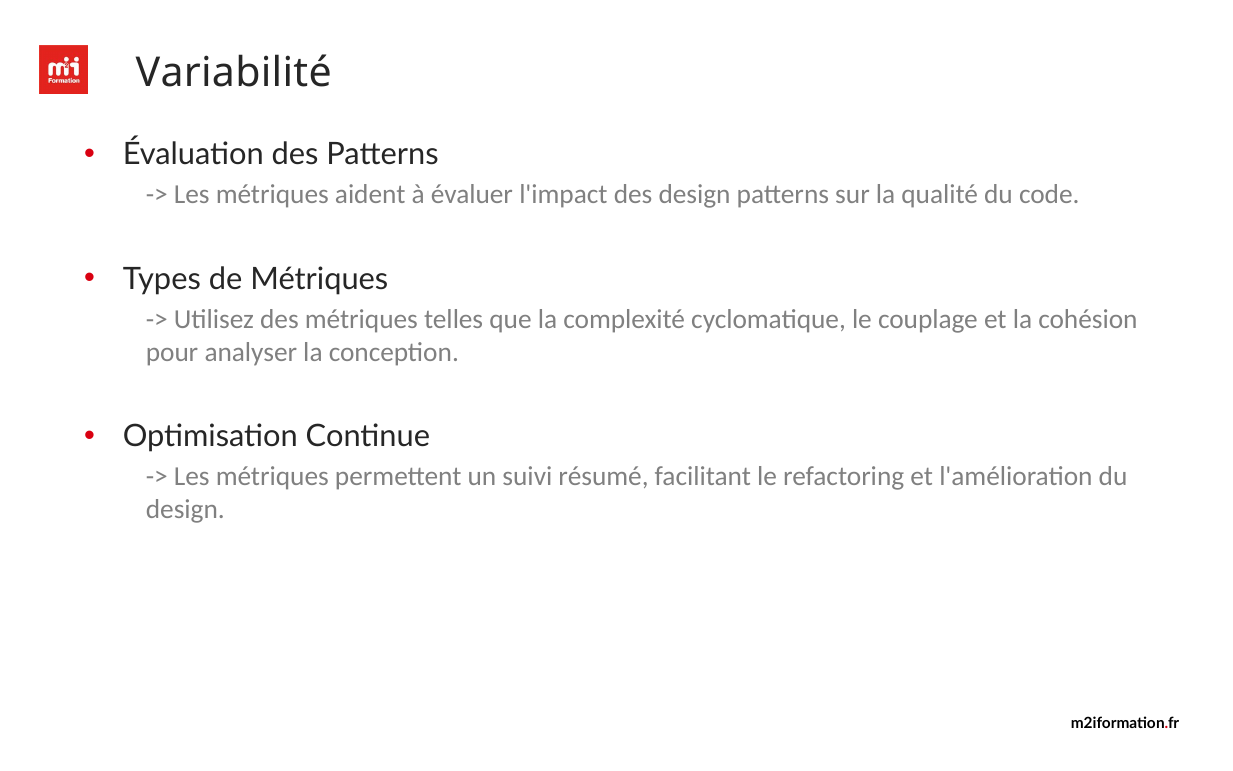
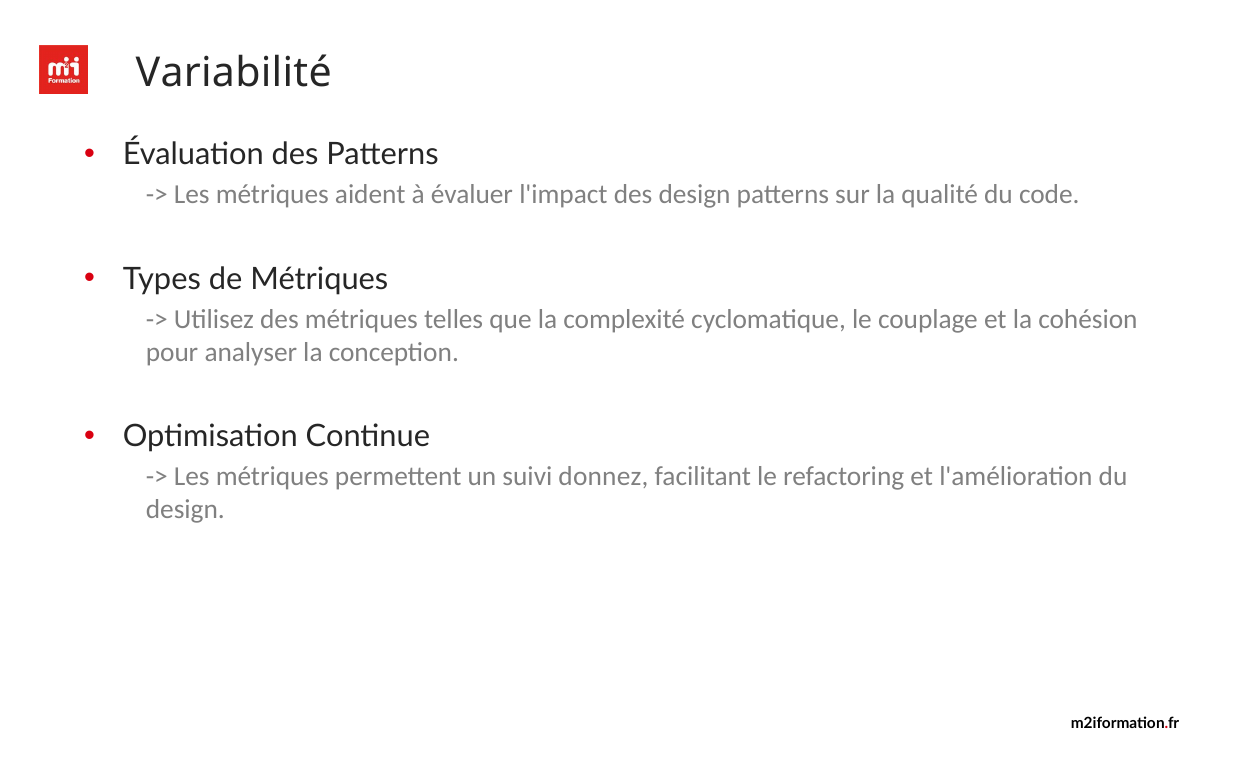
résumé: résumé -> donnez (603, 477)
